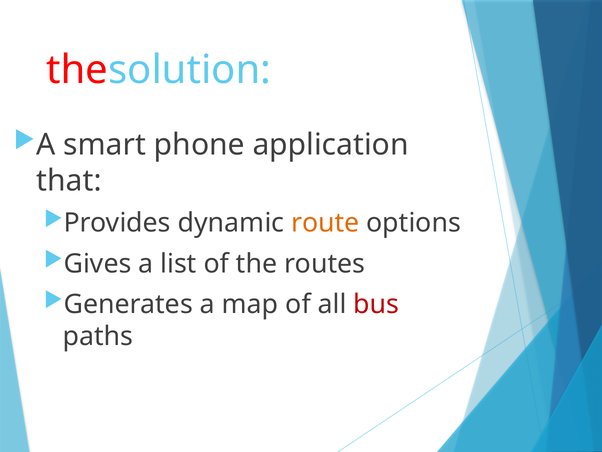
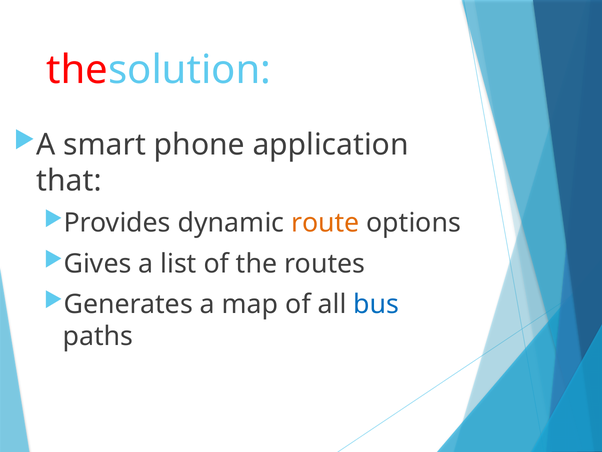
bus colour: red -> blue (376, 304)
